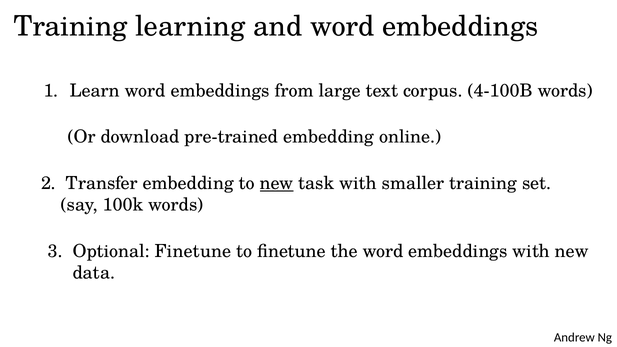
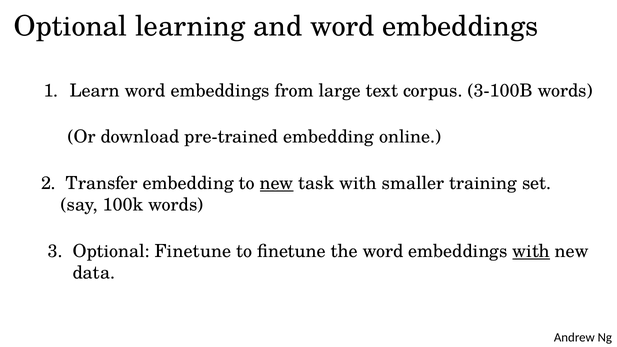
Training: Training -> Optional (71, 27)
4-100B: 4-100B -> 3-100B (500, 91)
with underline: none -> present (531, 251)
